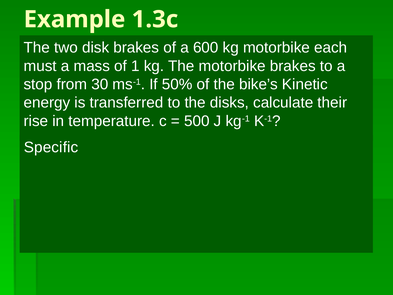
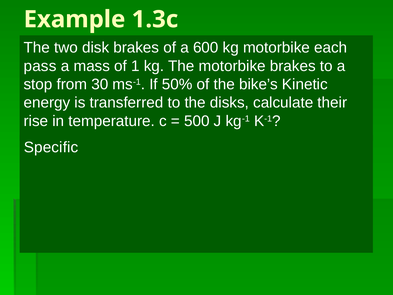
must: must -> pass (40, 66)
